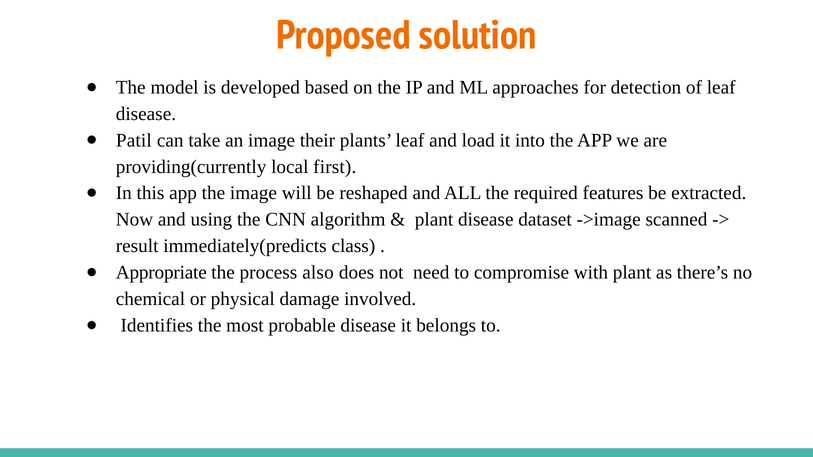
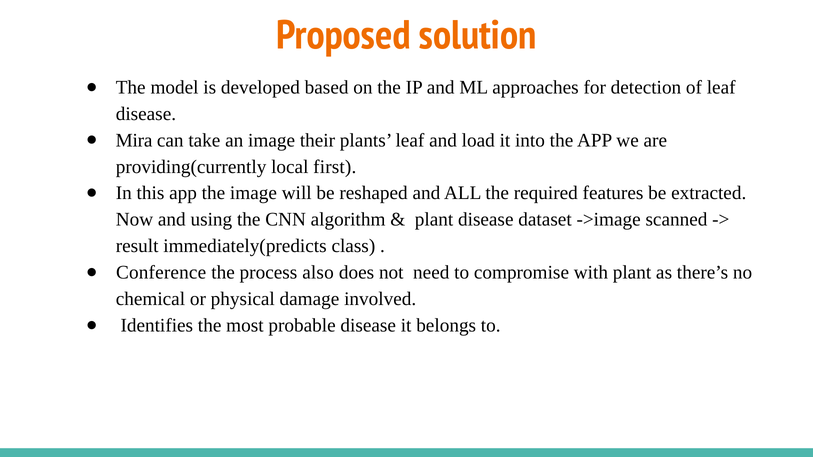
Patil: Patil -> Mira (134, 140)
Appropriate: Appropriate -> Conference (161, 273)
